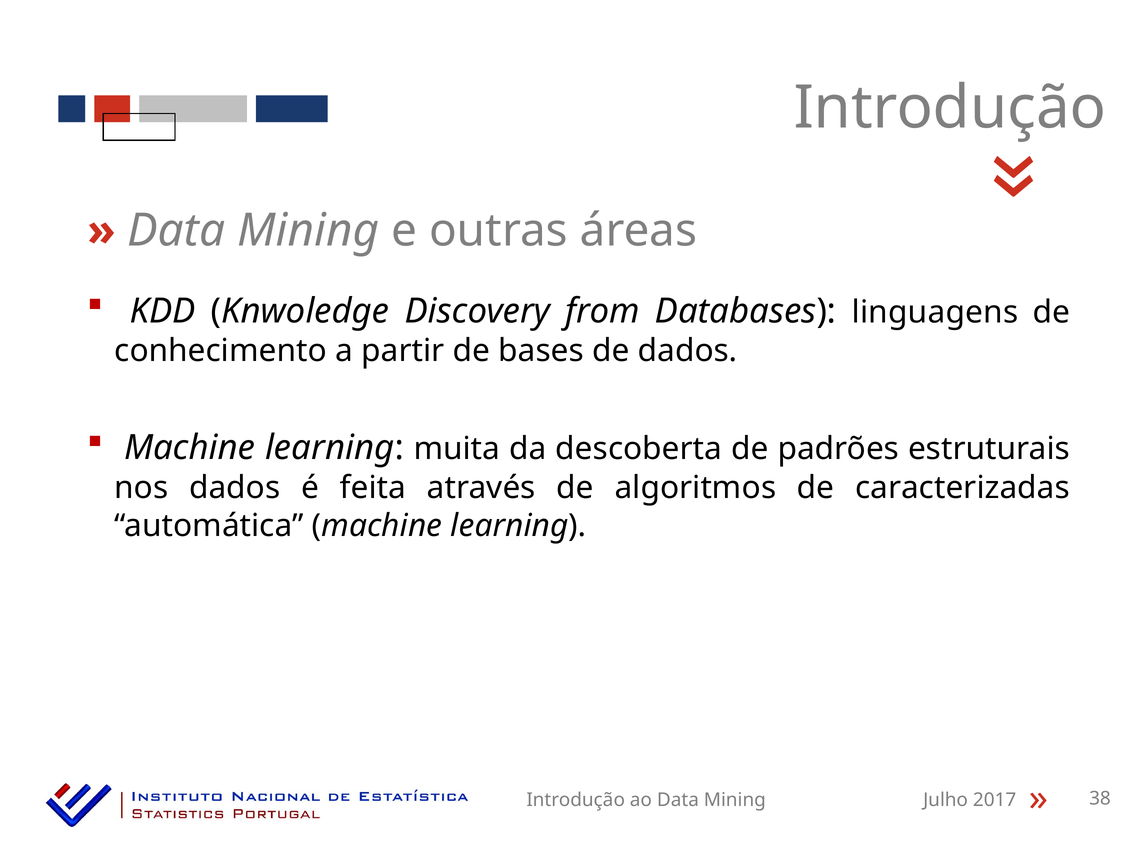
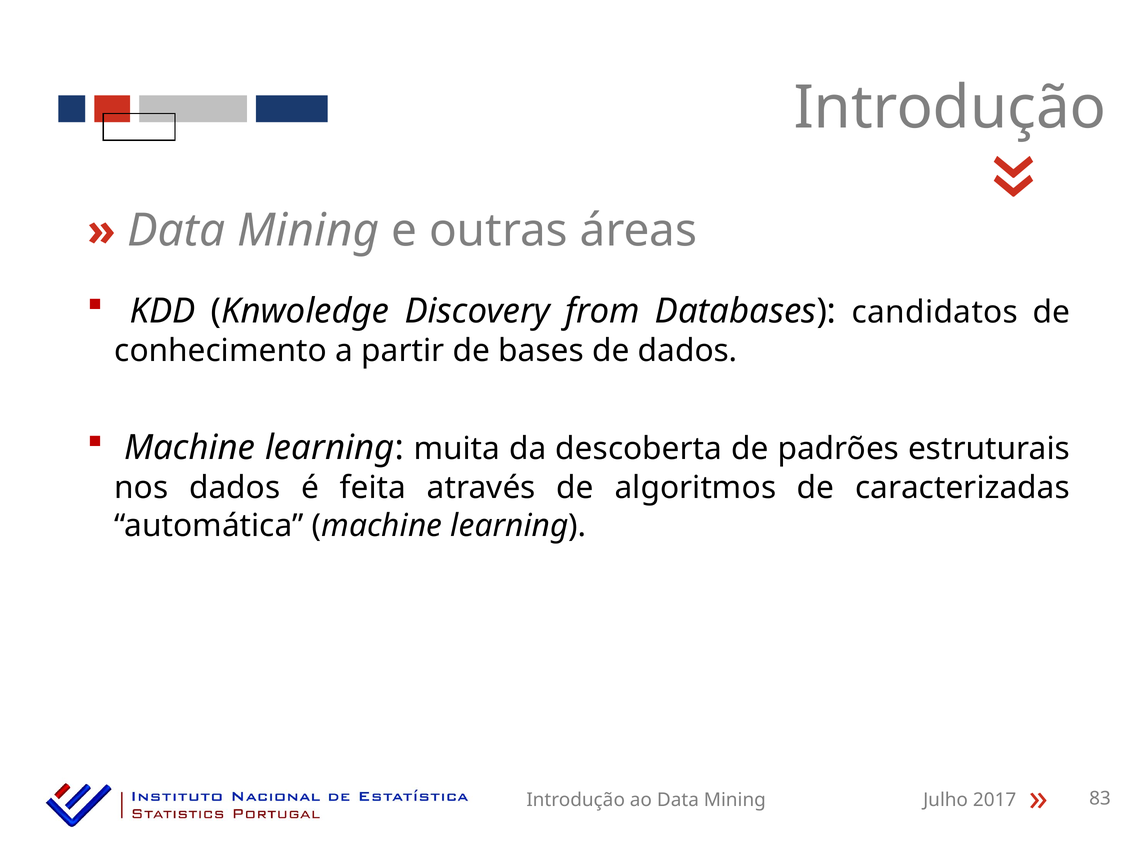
linguagens: linguagens -> candidatos (935, 312)
38: 38 -> 83 (1100, 799)
